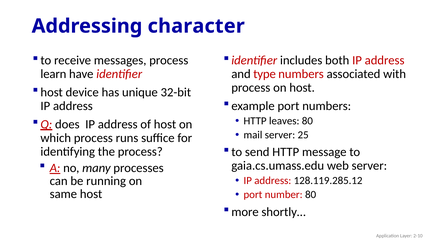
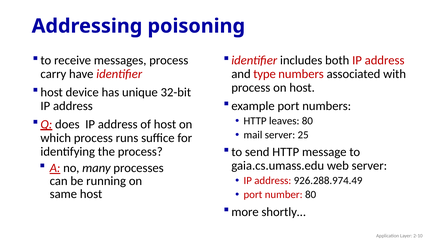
character: character -> poisoning (196, 26)
learn: learn -> carry (53, 74)
128.119.285.12: 128.119.285.12 -> 926.288.974.49 (328, 181)
